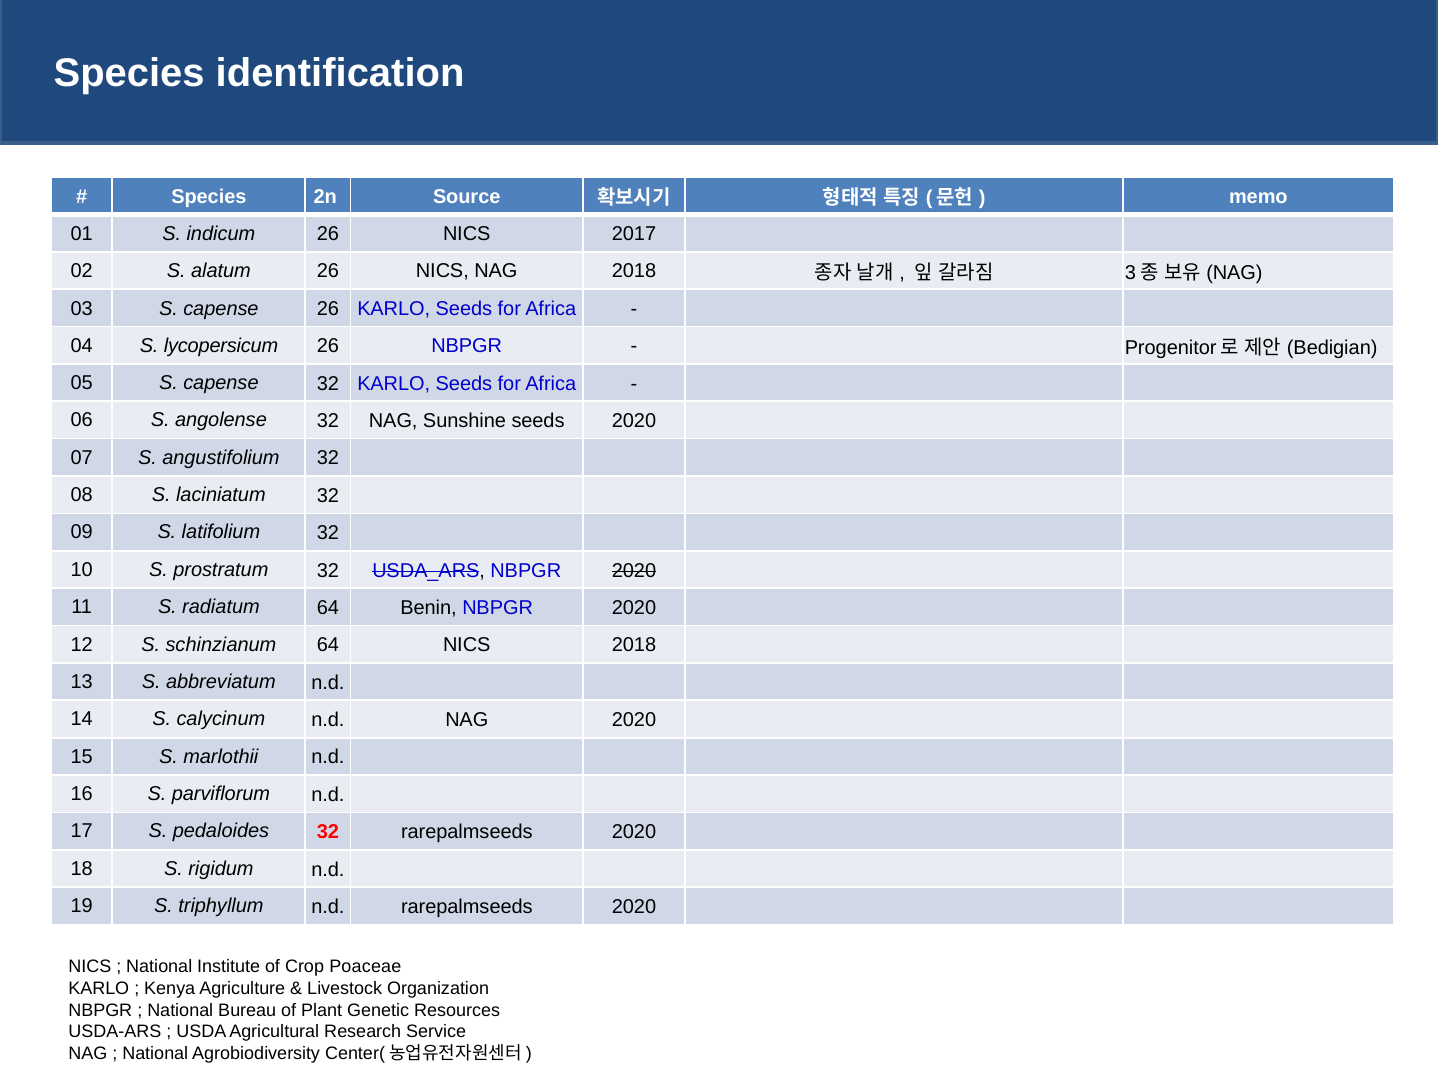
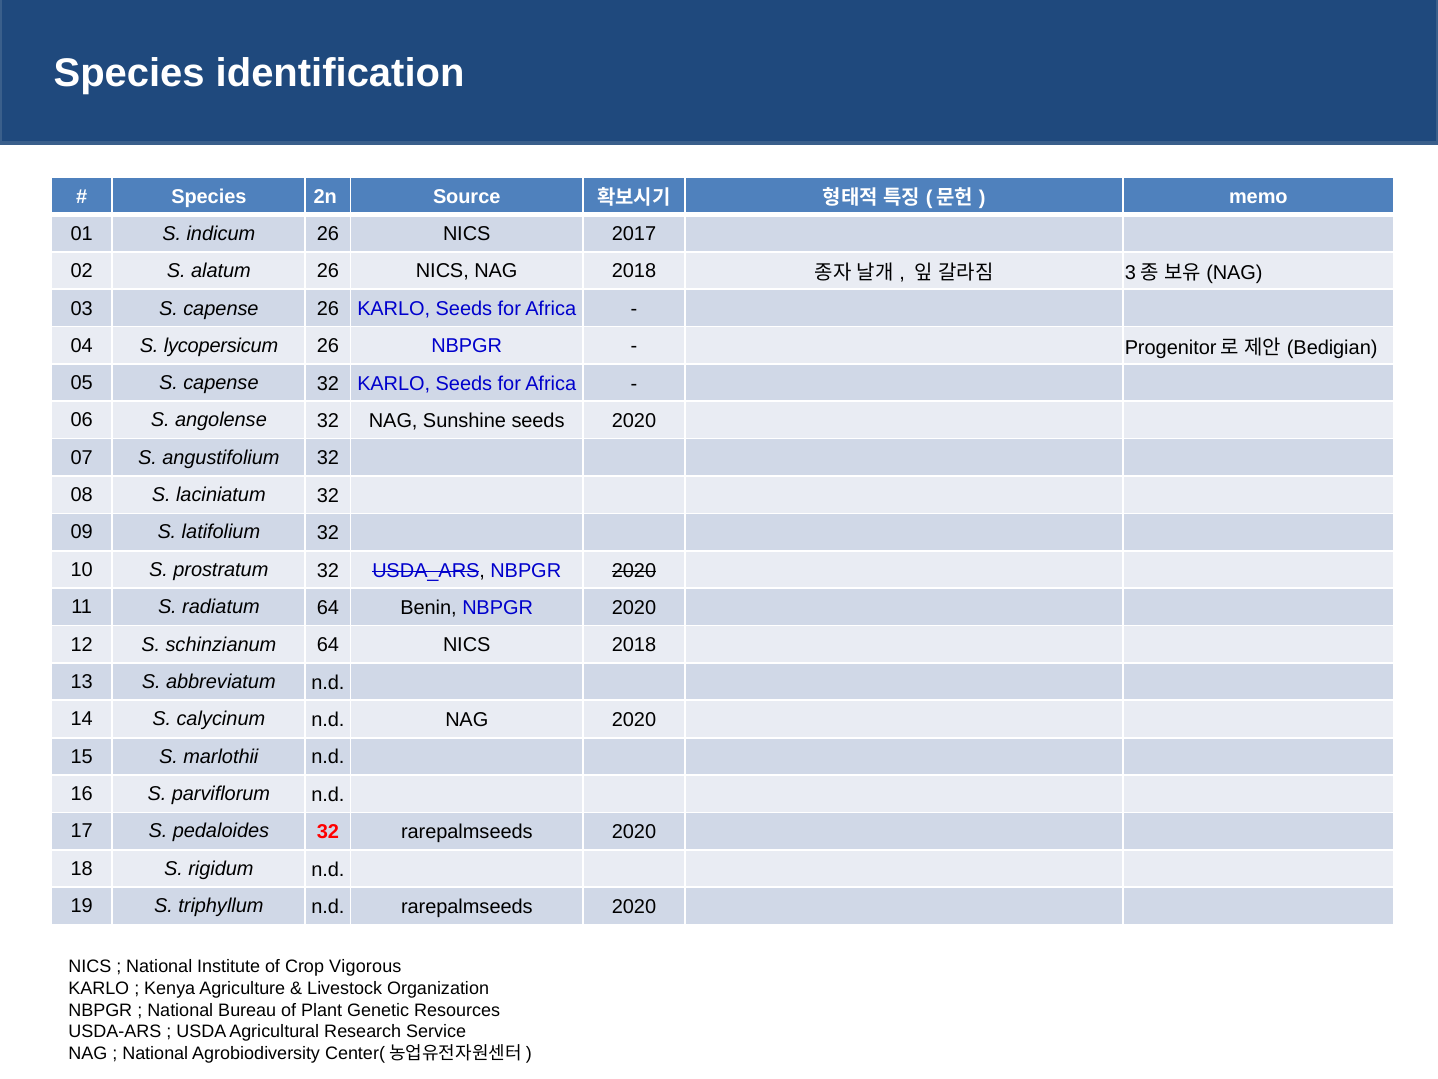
Poaceae: Poaceae -> Vigorous (365, 966)
